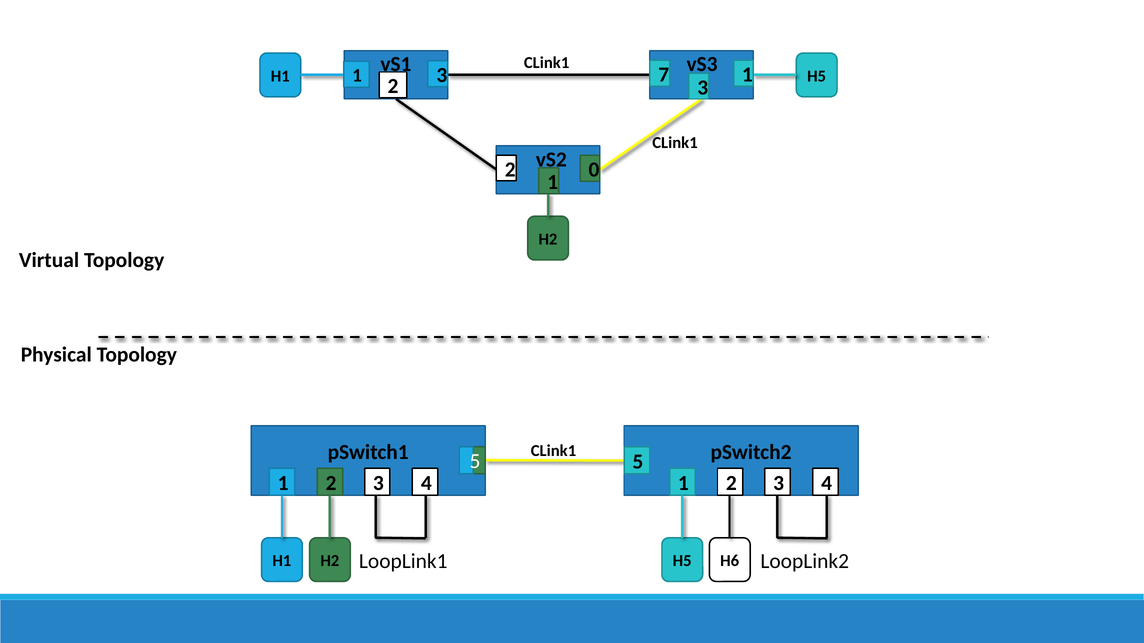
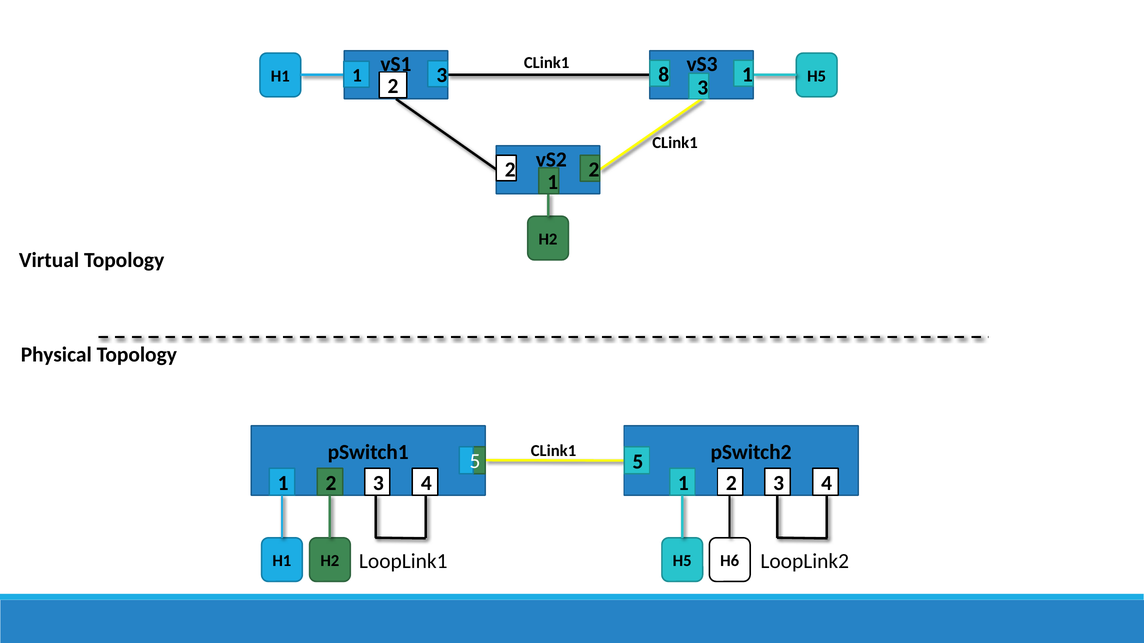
7: 7 -> 8 (664, 75)
2 0: 0 -> 2 (594, 170)
